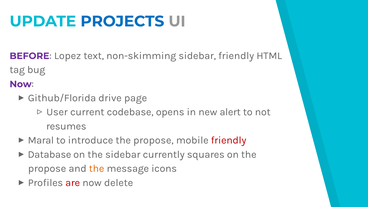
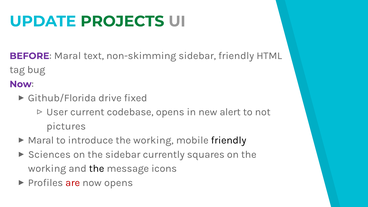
PROJECTS colour: blue -> green (122, 21)
Lopez: Lopez -> Maral (68, 56)
page: page -> fixed (136, 98)
resumes: resumes -> pictures (66, 126)
introduce the propose: propose -> working (153, 140)
friendly colour: red -> black (229, 140)
Database: Database -> Sciences (49, 154)
propose: propose -> working (47, 169)
the colour: orange -> black (97, 169)
now delete: delete -> opens (119, 183)
